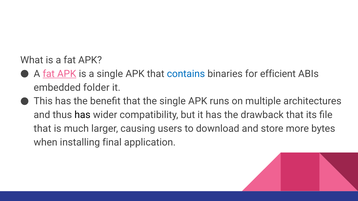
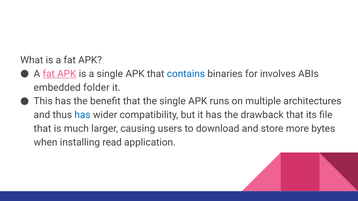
efficient: efficient -> involves (278, 74)
has colour: black -> blue (82, 115)
final: final -> read (112, 143)
